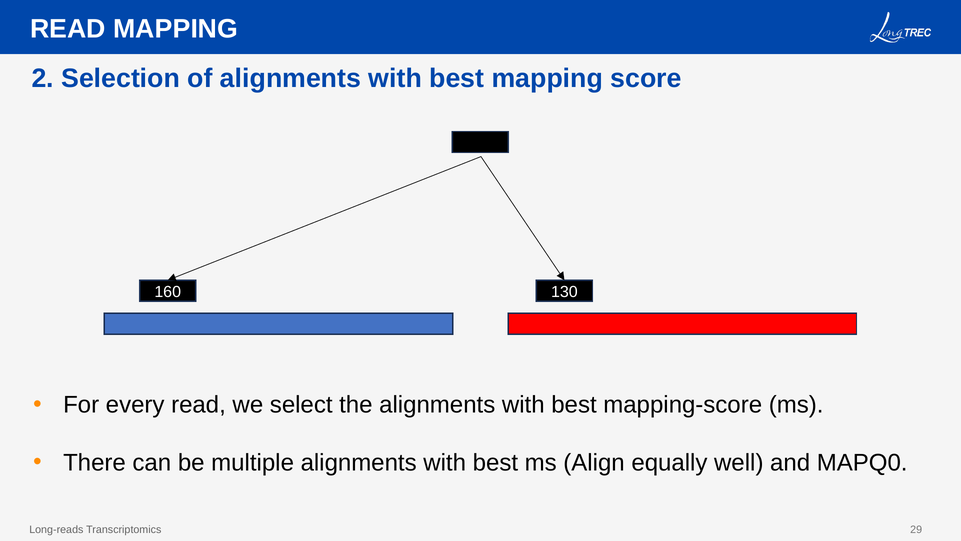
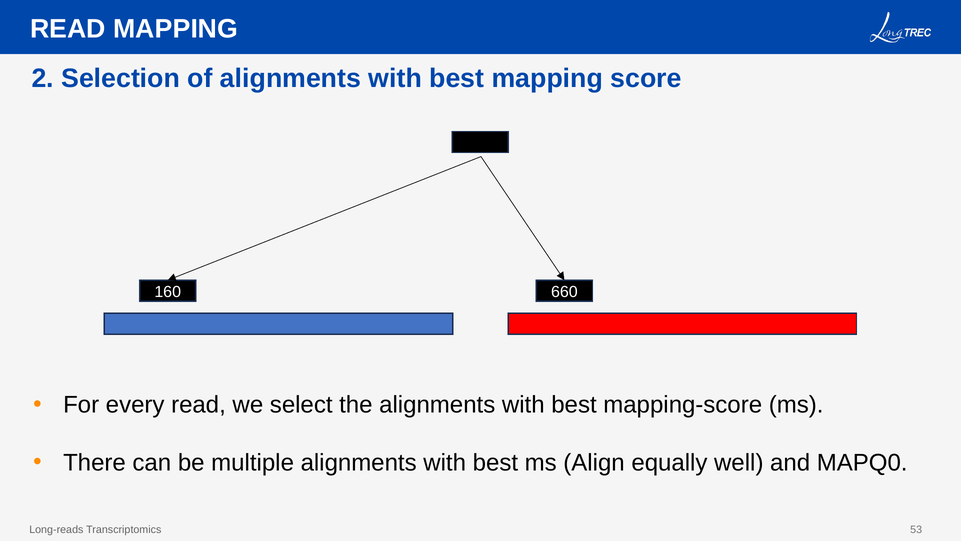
130: 130 -> 660 (564, 292)
29: 29 -> 53 (916, 529)
